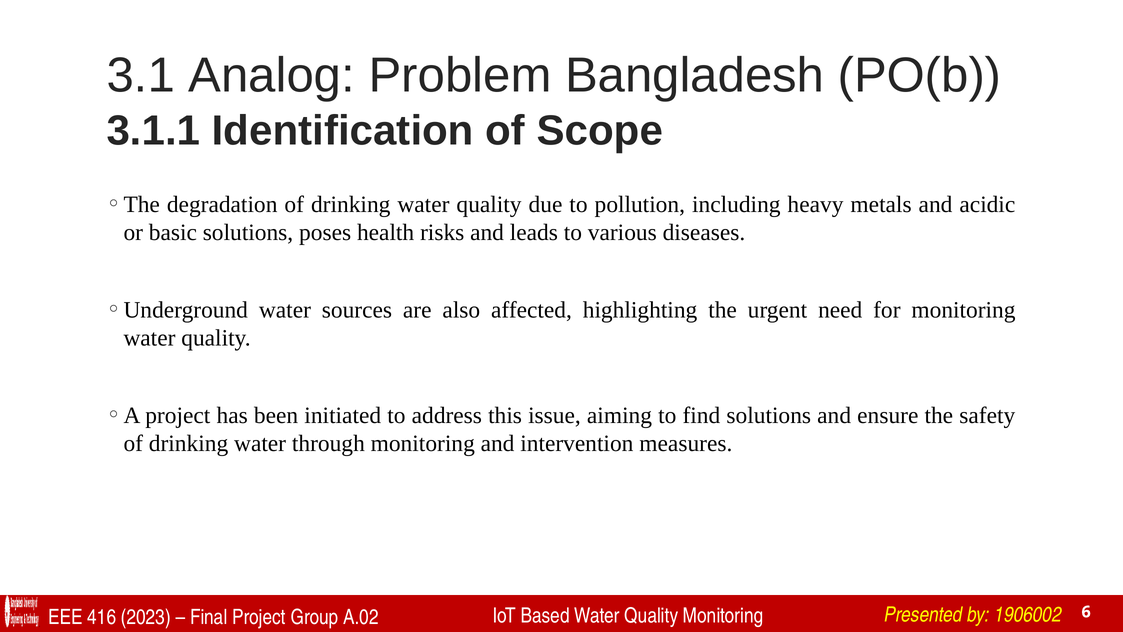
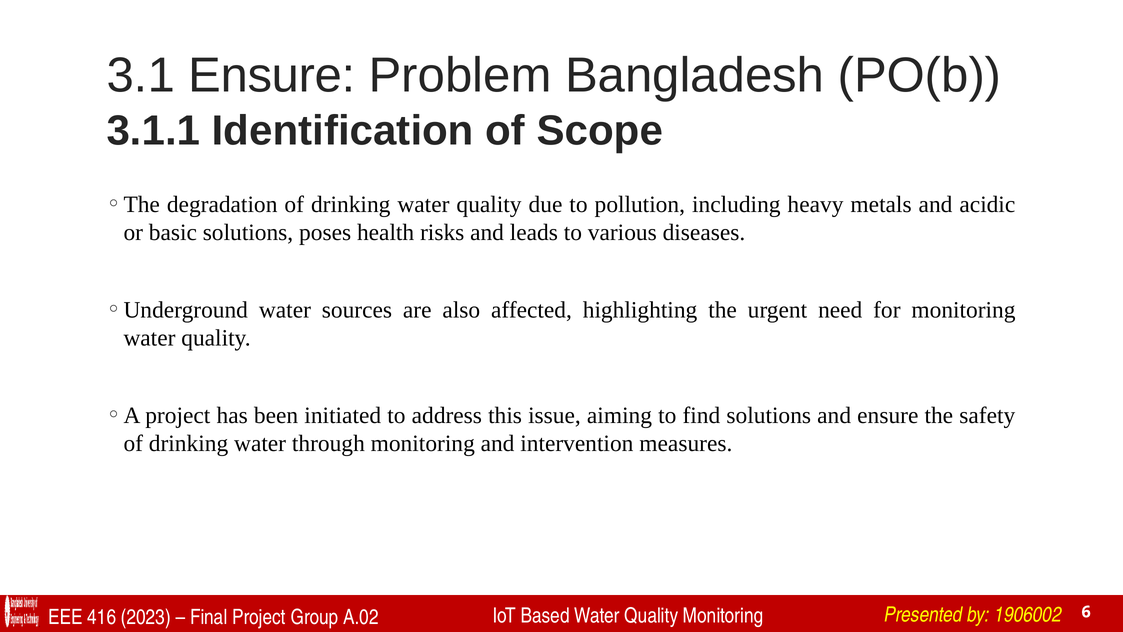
3.1 Analog: Analog -> Ensure (272, 76)
